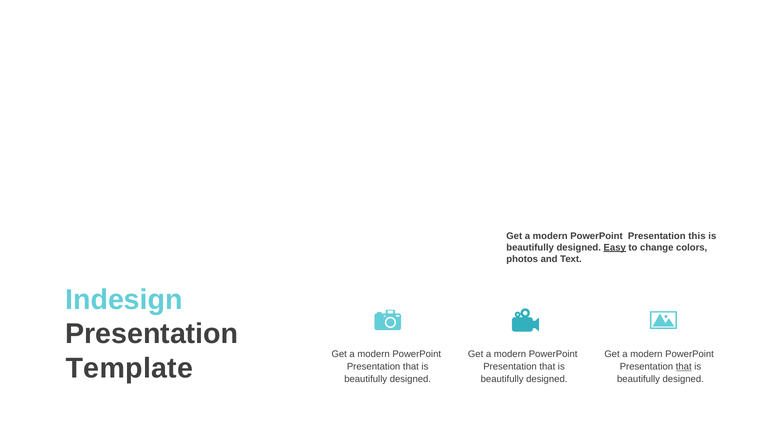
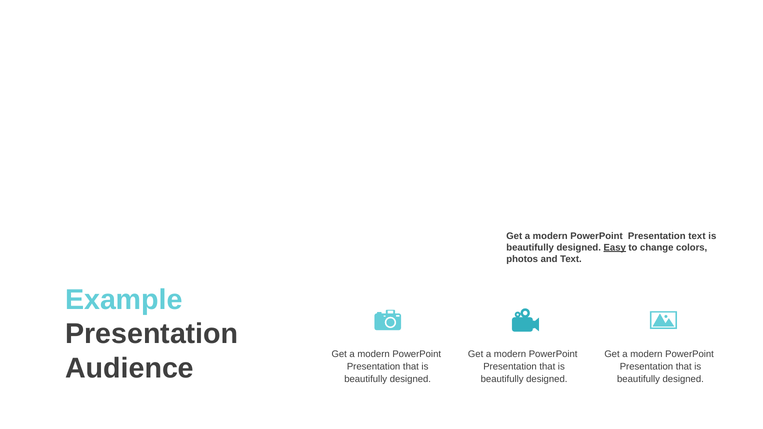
Presentation this: this -> text (697, 236)
Indesign: Indesign -> Example (124, 300)
Template: Template -> Audience (130, 368)
that underline: present -> none (684, 367)
